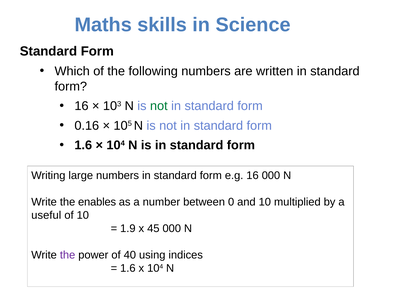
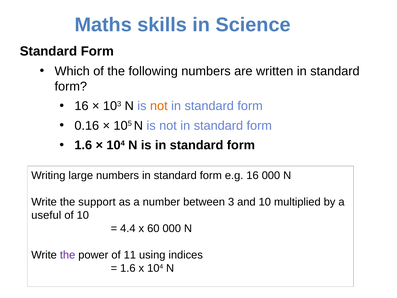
not colour: green -> orange (159, 106)
enables: enables -> support (97, 202)
0: 0 -> 3 (231, 202)
1.9: 1.9 -> 4.4 (128, 228)
45: 45 -> 60 (153, 228)
40: 40 -> 11 (130, 255)
